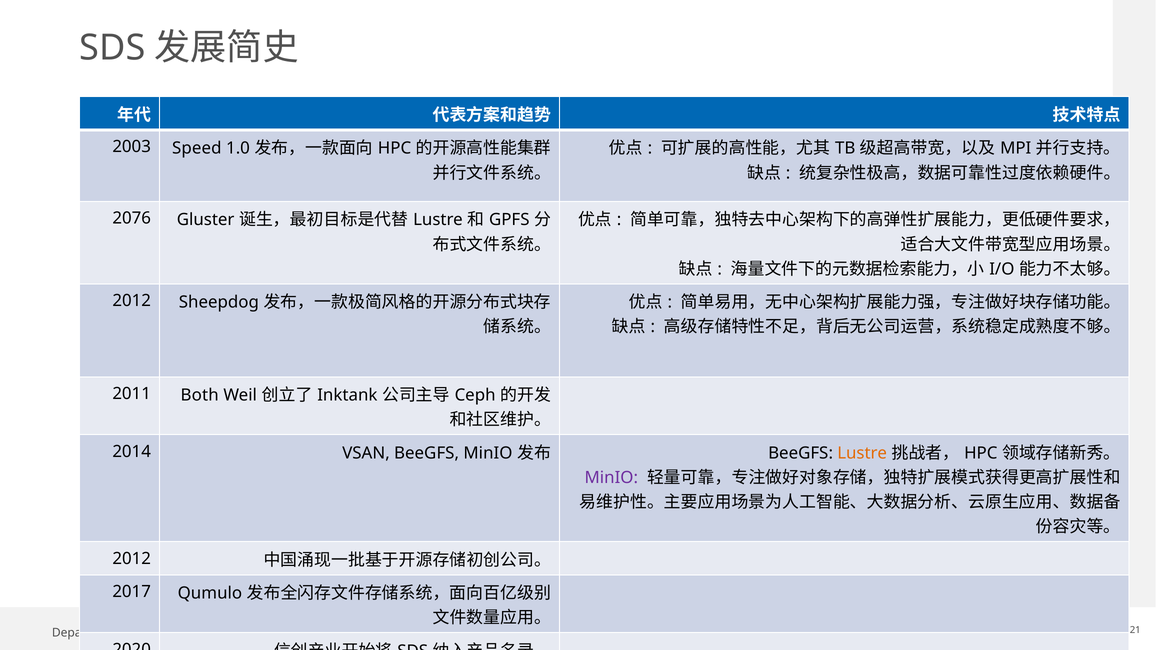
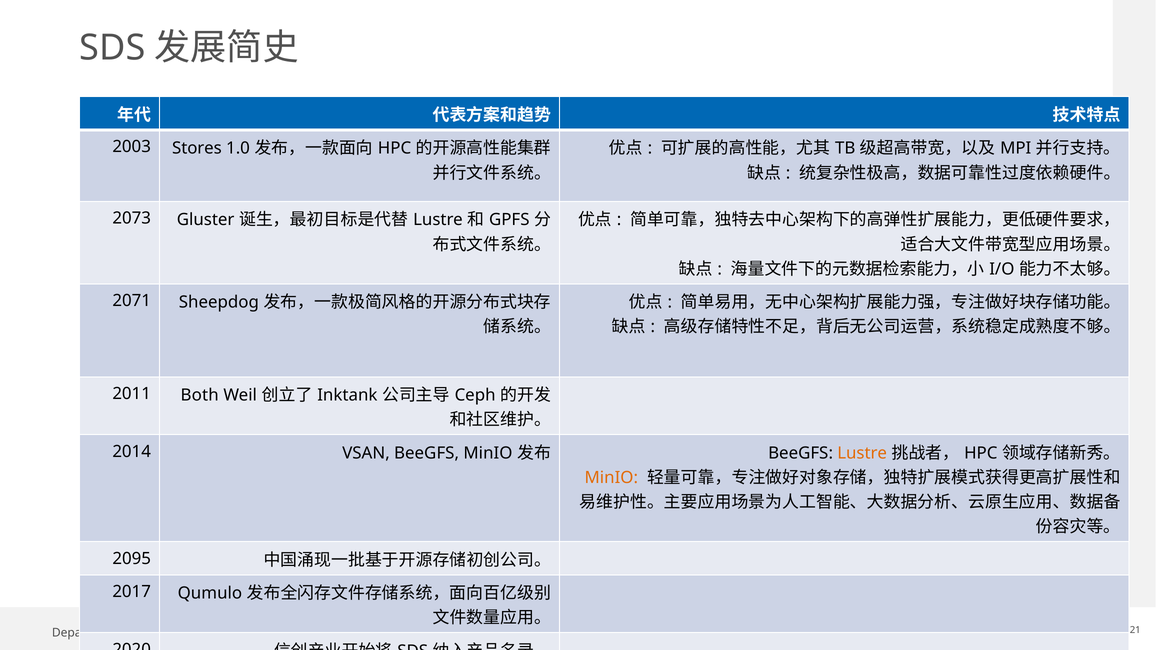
Speed: Speed -> Stores (197, 148)
2076: 2076 -> 2073 (132, 218)
2012: 2012 -> 2071 (132, 301)
MinIO colour: purple -> orange (611, 478)
2012: 2012 -> 2095 (132, 559)
